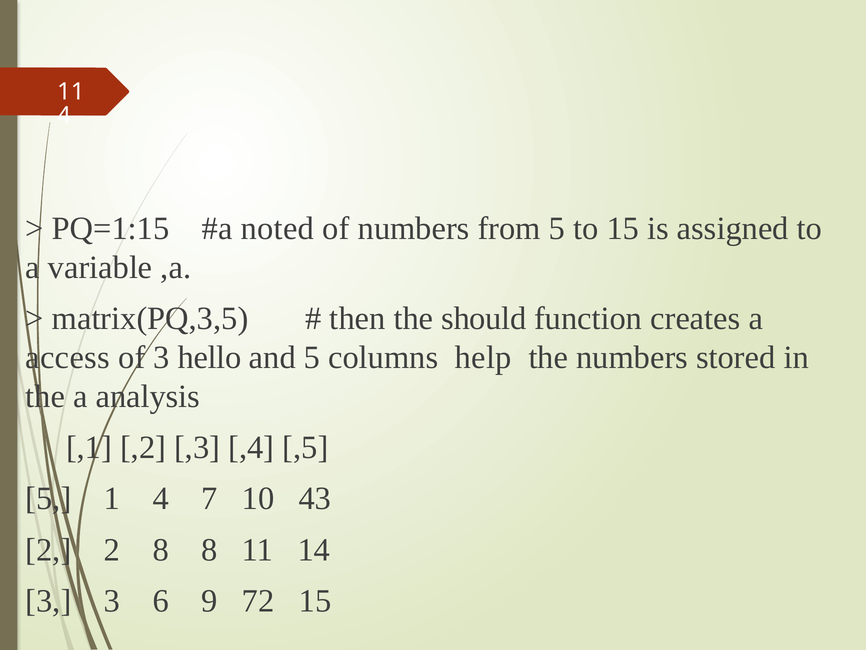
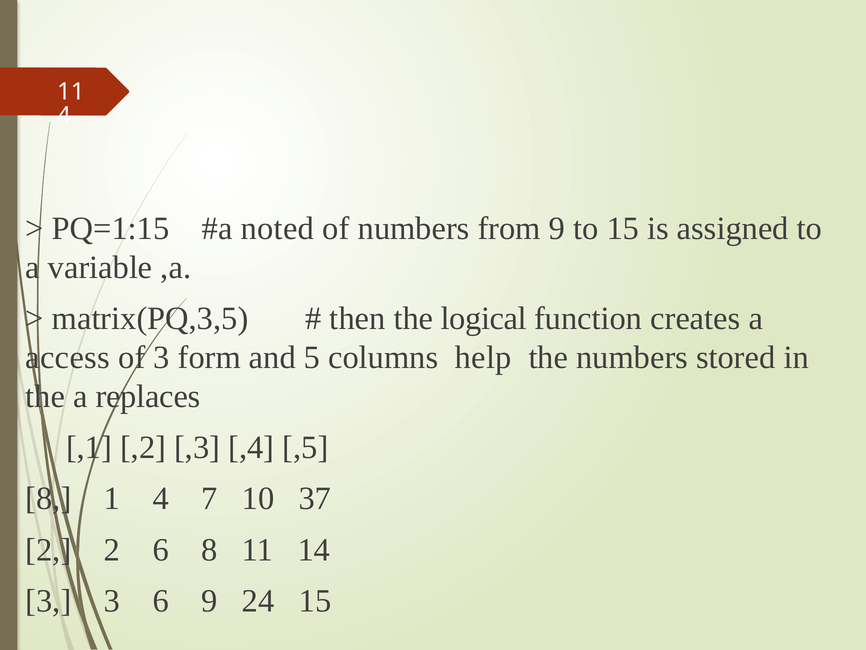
from 5: 5 -> 9 (557, 228)
should: should -> logical (484, 318)
hello: hello -> form (209, 357)
analysis: analysis -> replaces (148, 396)
5: 5 -> 8 (48, 498)
43: 43 -> 37 (315, 498)
2 8: 8 -> 6 (161, 549)
72: 72 -> 24 (258, 600)
